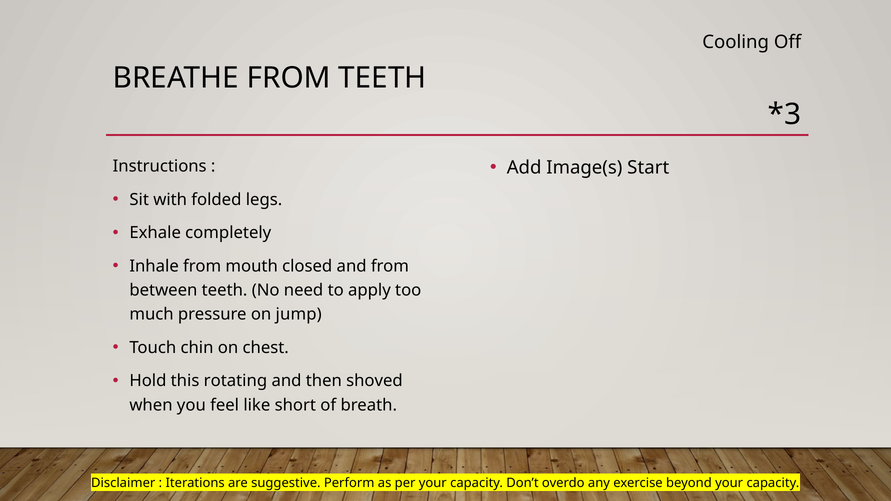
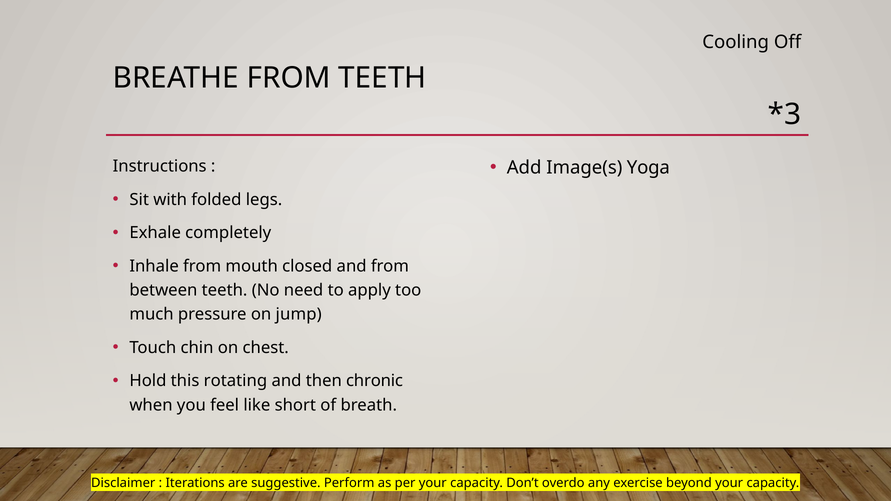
Start: Start -> Yoga (648, 168)
shoved: shoved -> chronic (375, 381)
